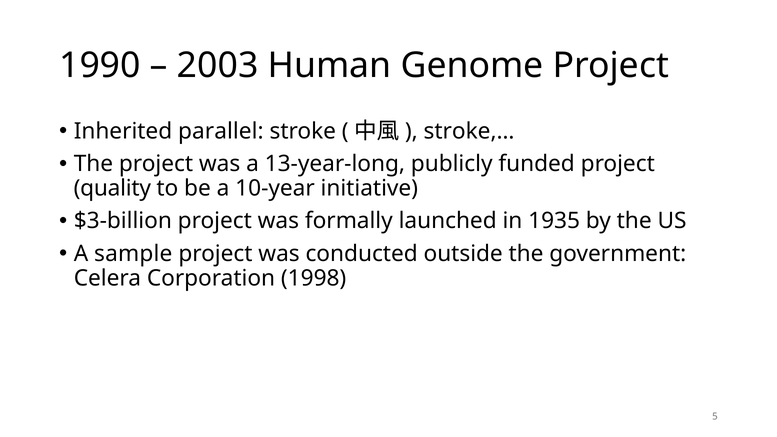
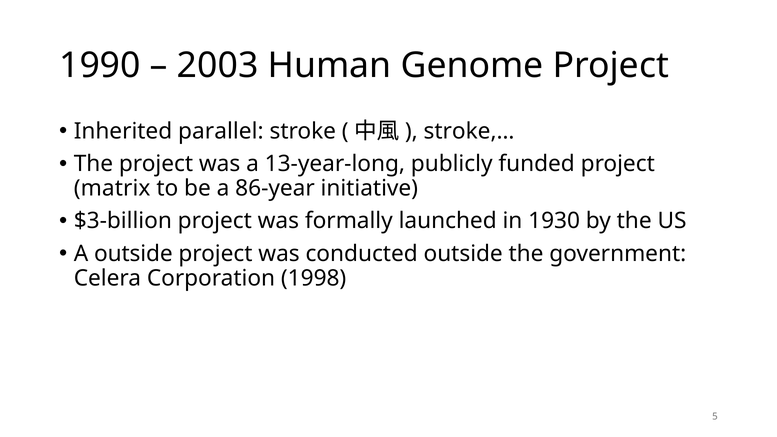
quality: quality -> matrix (112, 188)
10-year: 10-year -> 86-year (275, 188)
1935: 1935 -> 1930 (554, 221)
A sample: sample -> outside (133, 254)
